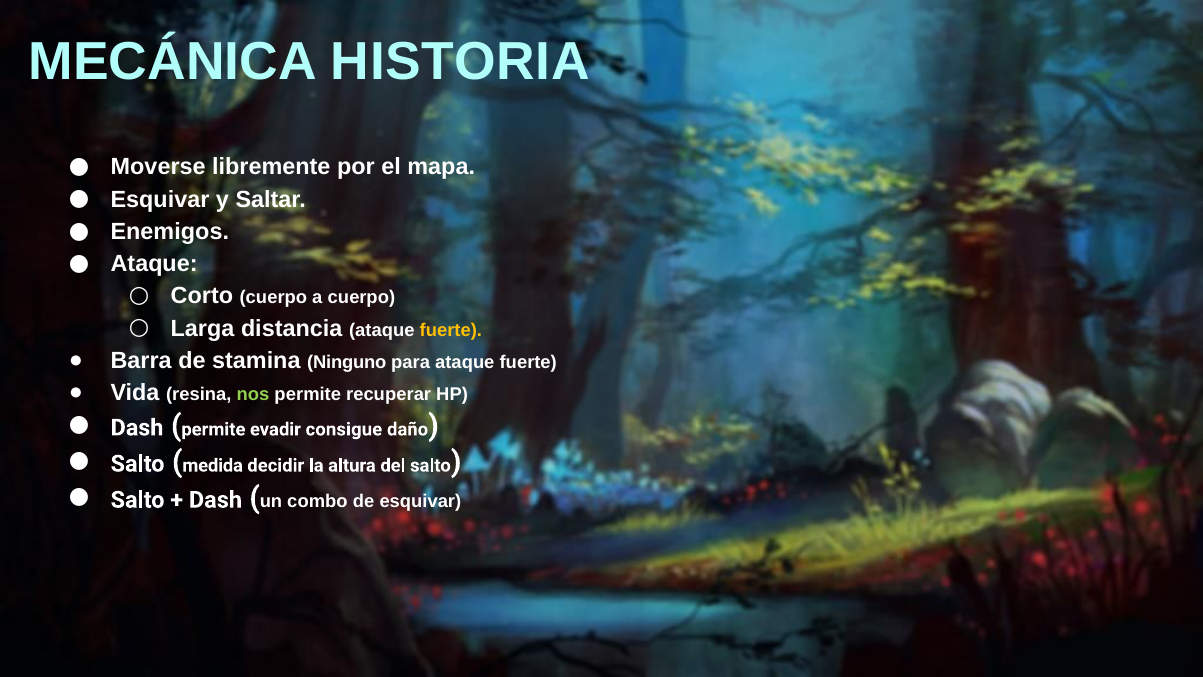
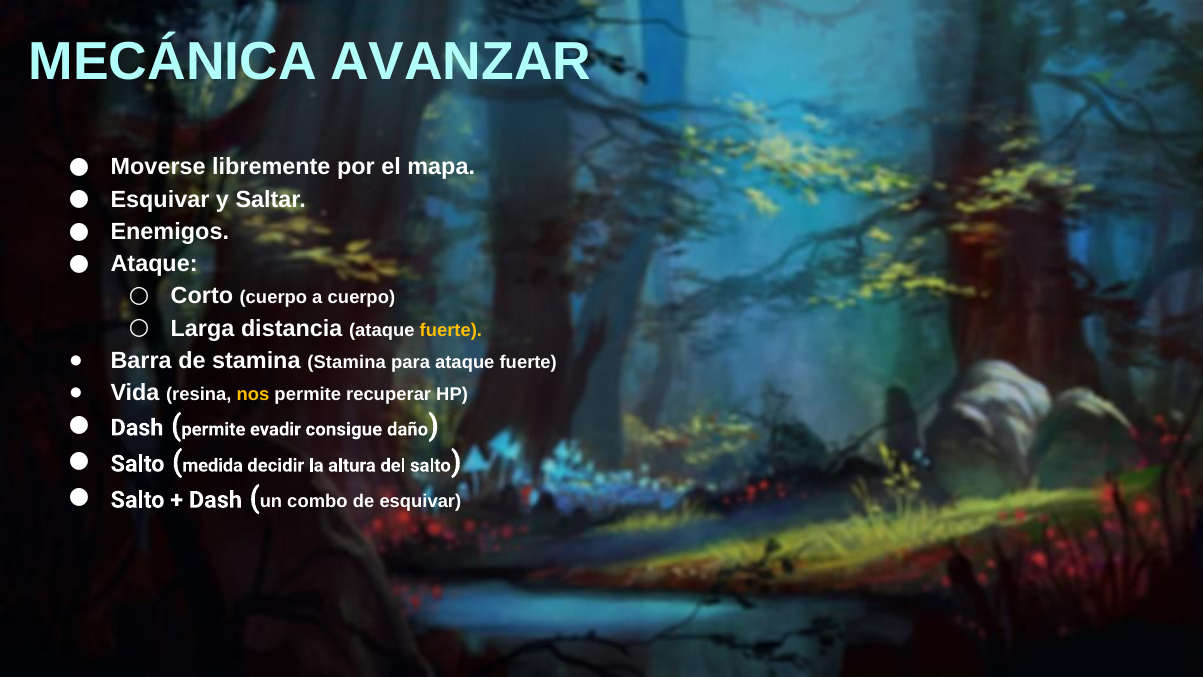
HISTORIA: HISTORIA -> AVANZAR (461, 62)
stamina Ninguno: Ninguno -> Stamina (347, 362)
nos colour: light green -> yellow (253, 394)
